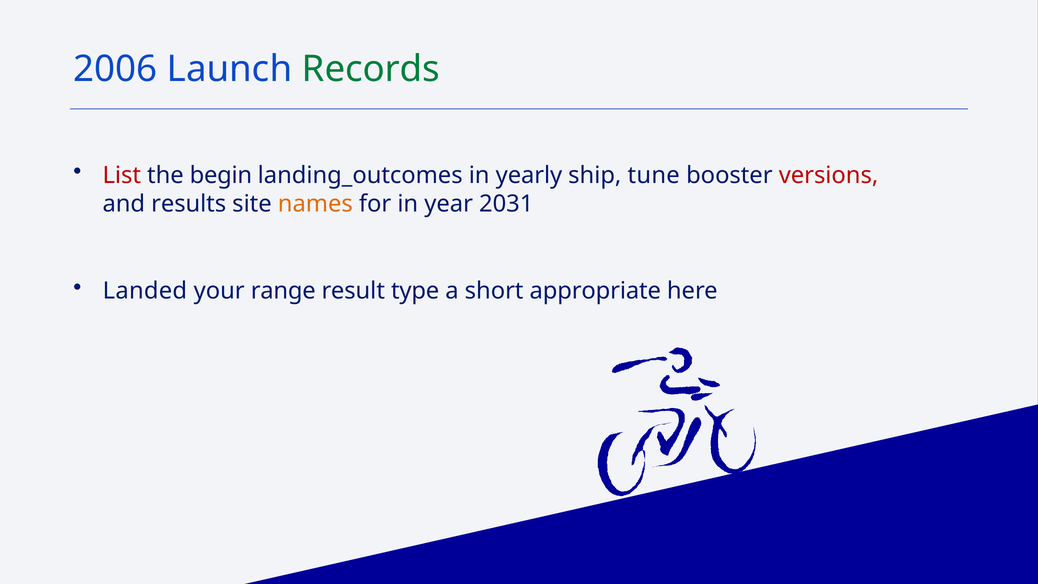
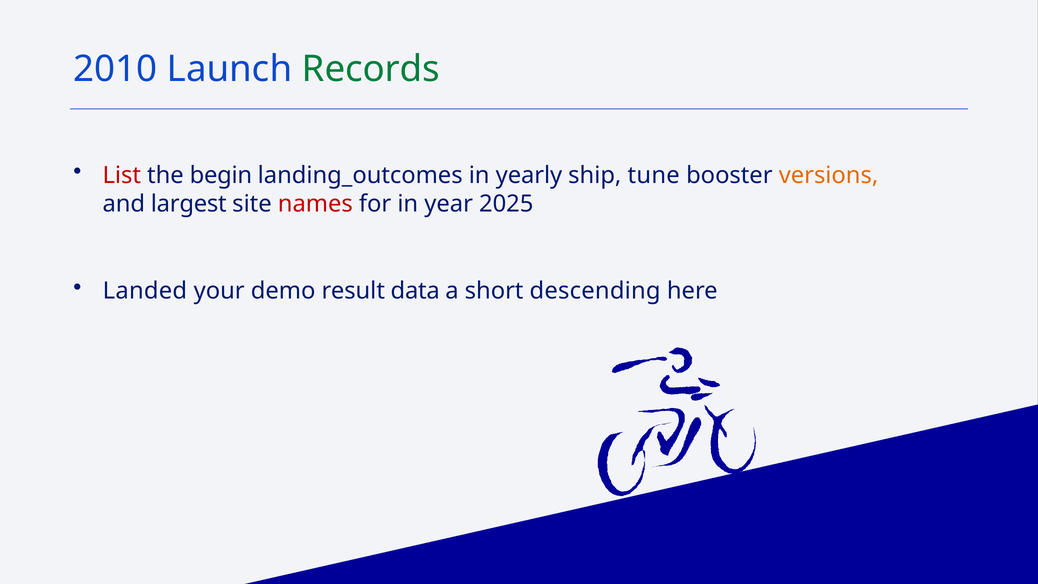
2006: 2006 -> 2010 (115, 69)
versions colour: red -> orange (829, 175)
results: results -> largest (189, 204)
names colour: orange -> red (315, 204)
2031: 2031 -> 2025 (506, 204)
range: range -> demo (283, 291)
type: type -> data (415, 291)
appropriate: appropriate -> descending (595, 291)
